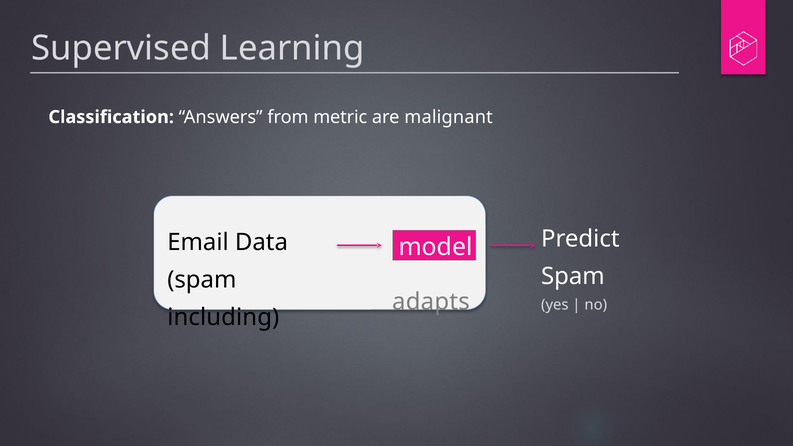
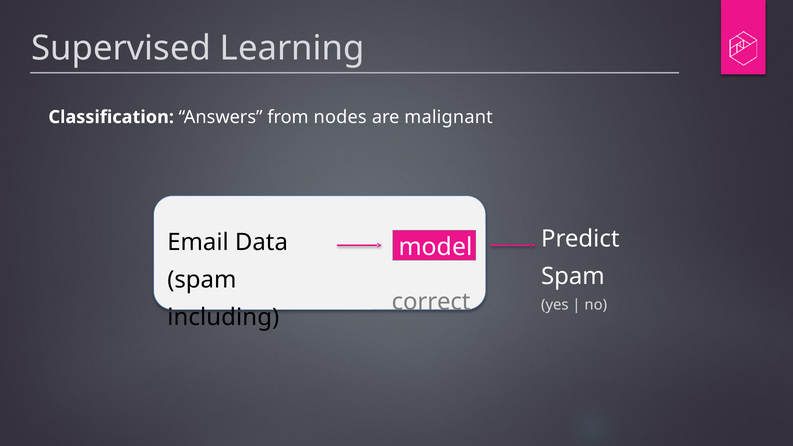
metric: metric -> nodes (340, 117)
adapts: adapts -> correct (431, 302)
